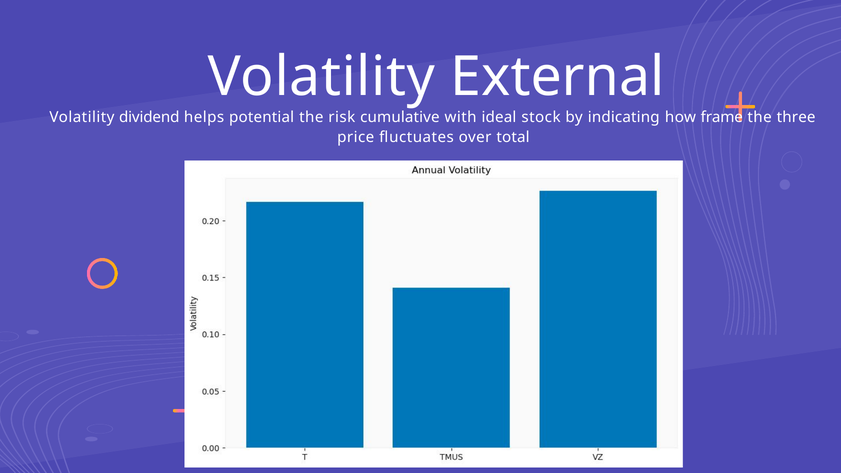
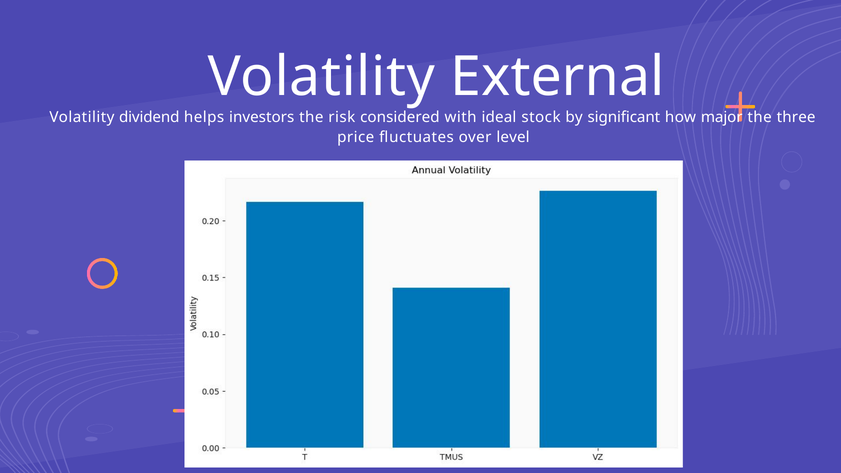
potential: potential -> investors (262, 117)
cumulative: cumulative -> considered (400, 117)
indicating: indicating -> significant (624, 117)
frame: frame -> major (722, 117)
total: total -> level (513, 137)
